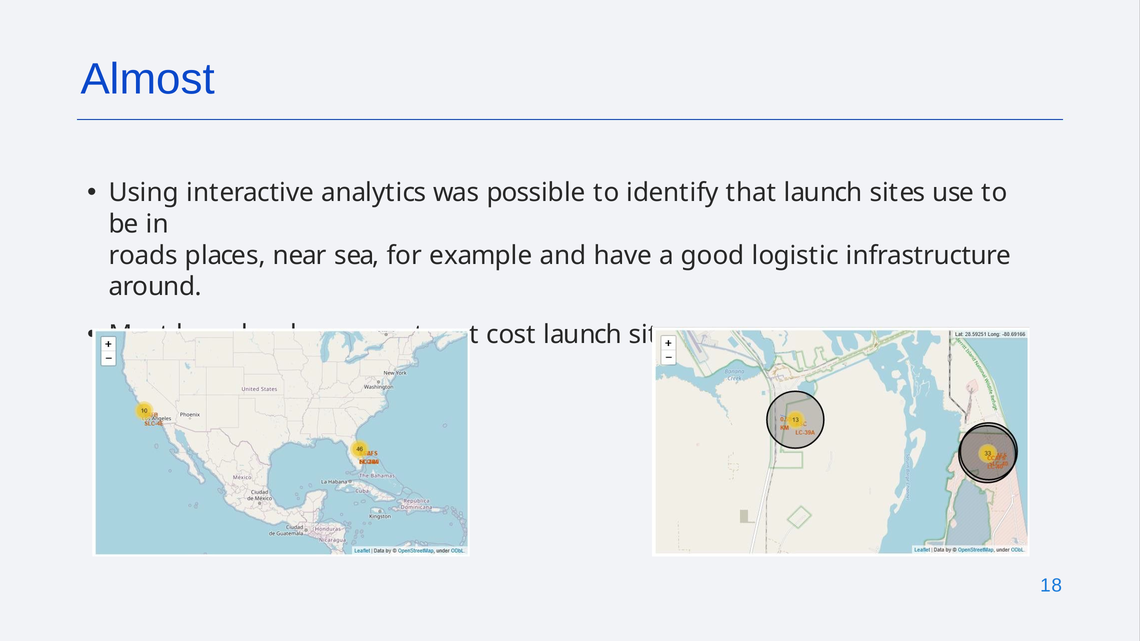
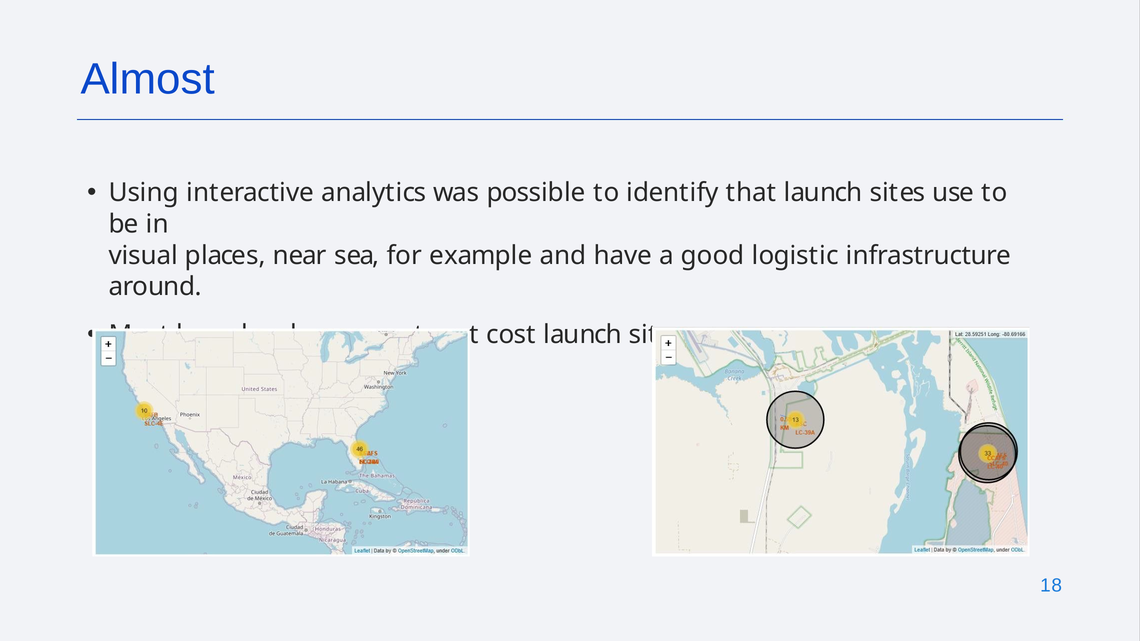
roads: roads -> visual (143, 256)
